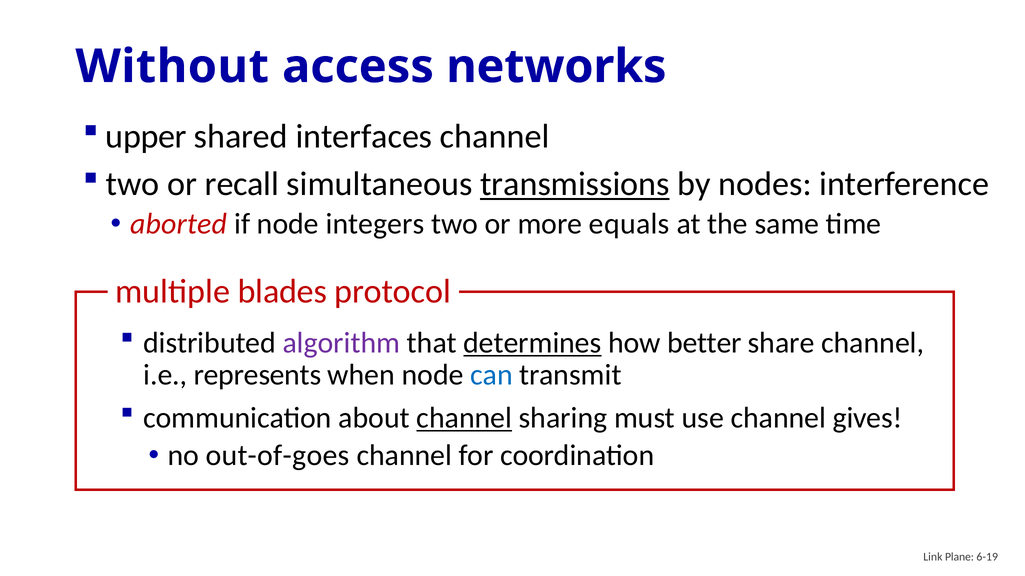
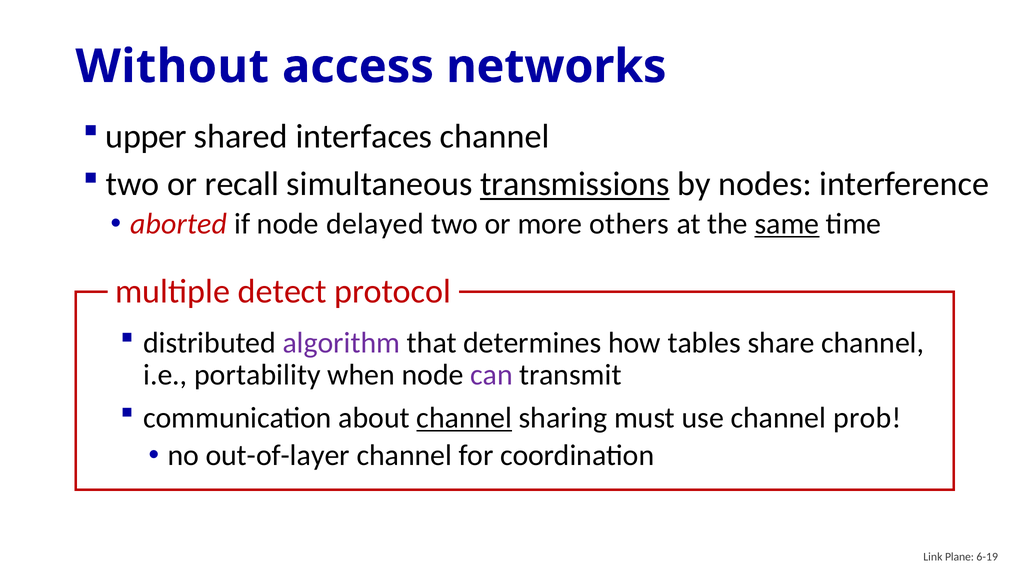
integers: integers -> delayed (375, 224)
equals: equals -> others (629, 224)
same underline: none -> present (787, 224)
blades: blades -> detect (282, 292)
determines underline: present -> none (532, 343)
better: better -> tables (704, 343)
represents: represents -> portability (257, 375)
can colour: blue -> purple (492, 375)
gives: gives -> prob (867, 418)
out-of-goes: out-of-goes -> out-of-layer (278, 456)
